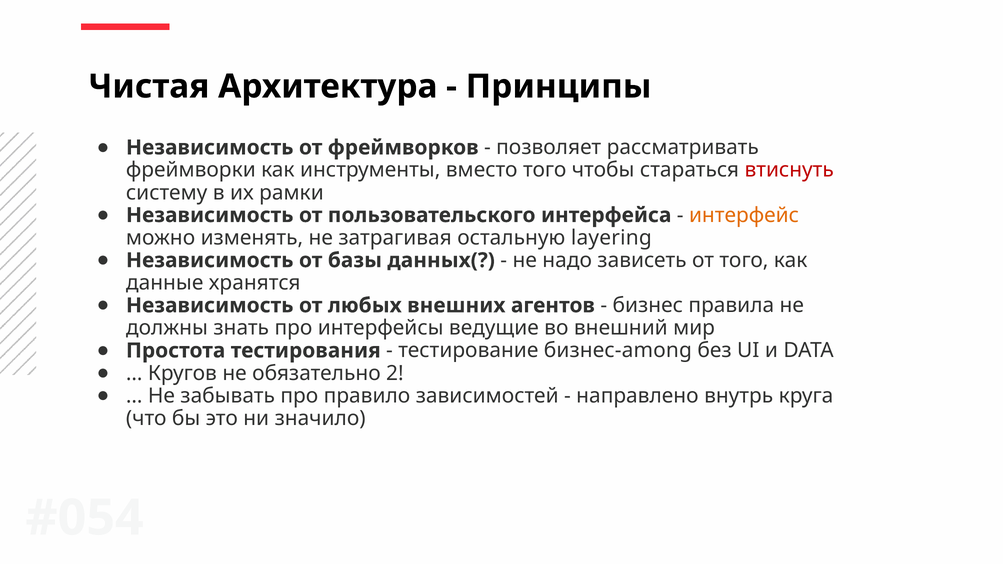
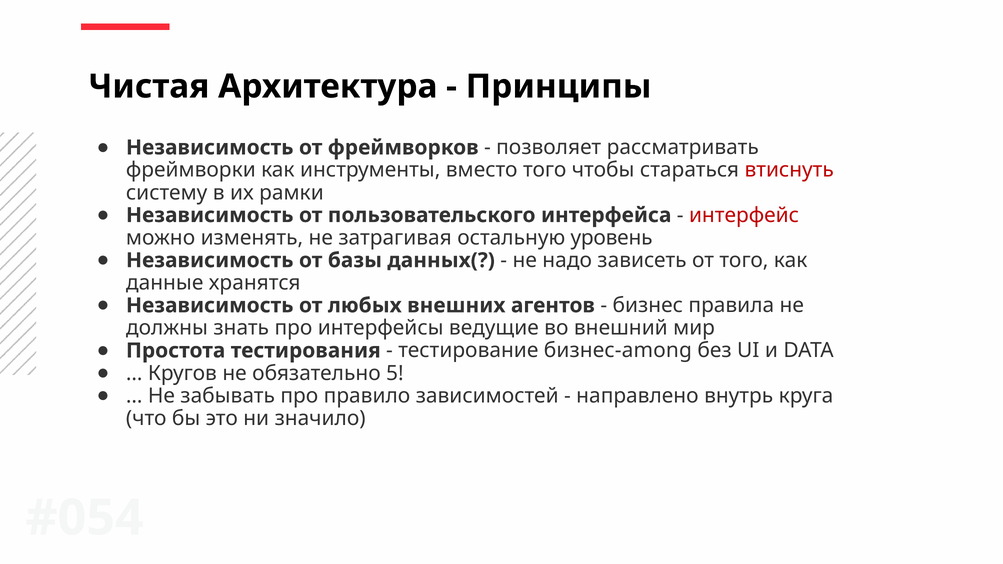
интерфейс colour: orange -> red (744, 215)
layering: layering -> уровень (612, 238)
2: 2 -> 5 (395, 373)
